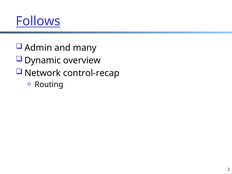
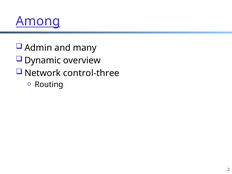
Follows: Follows -> Among (38, 21)
control-recap: control-recap -> control-three (91, 73)
